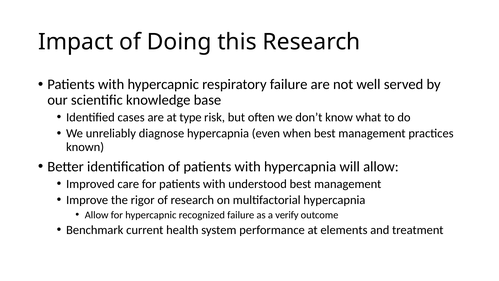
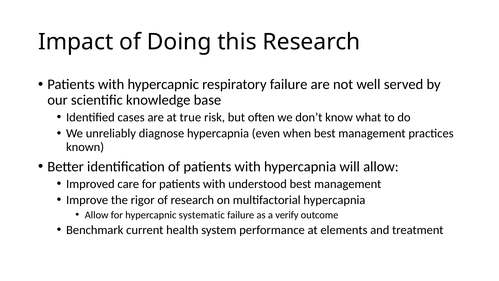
type: type -> true (190, 117)
recognized: recognized -> systematic (202, 215)
